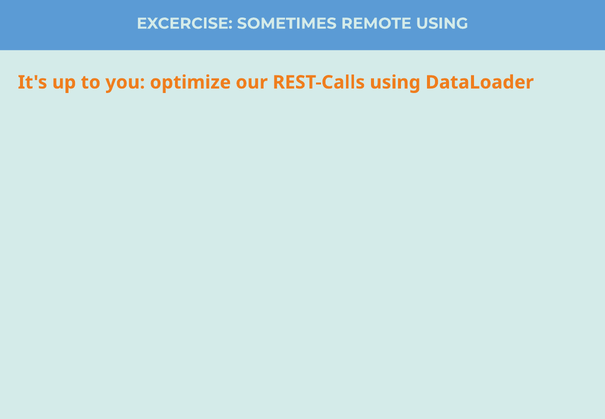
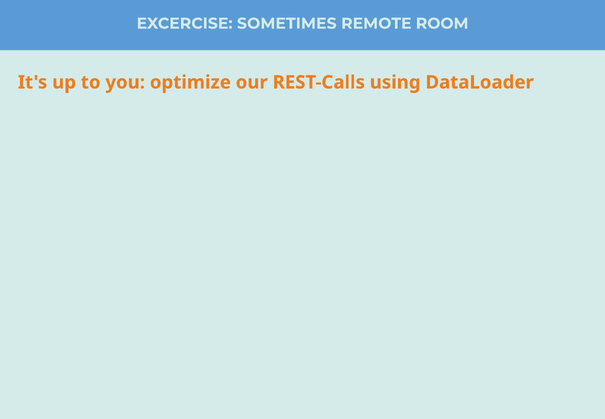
REMOTE USING: USING -> ROOM (442, 23)
